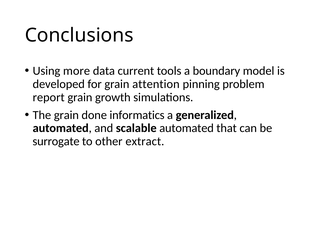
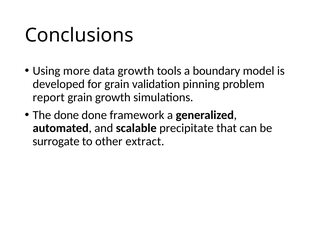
data current: current -> growth (136, 71)
attention: attention -> validation (156, 84)
The grain: grain -> done (66, 115)
informatics: informatics -> framework (137, 115)
scalable automated: automated -> precipitate (186, 128)
